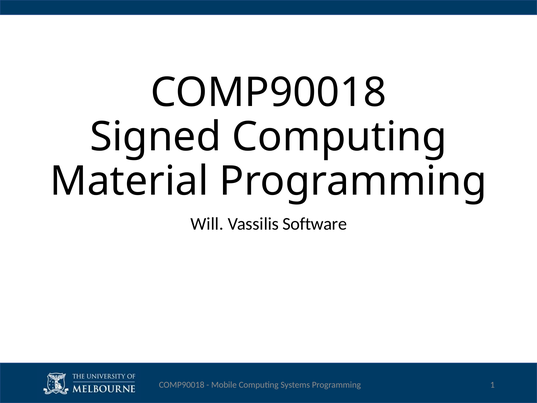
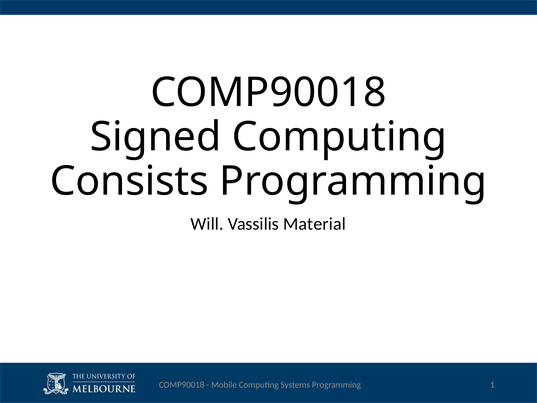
Material: Material -> Consists (129, 181)
Software: Software -> Material (315, 224)
